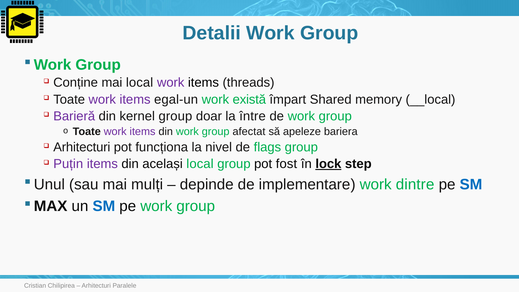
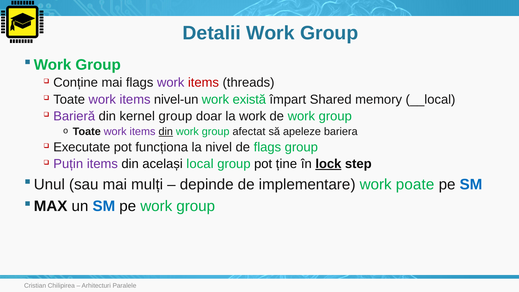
mai local: local -> flags (140, 83)
items colour: black -> red (203, 83)
egal-un: egal-un -> nivel-un (176, 99)
la între: între -> work (253, 116)
din underline: none -> present (166, 132)
Arhitecturi: Arhitecturi -> Executate (82, 147)
fost: fost -> ține (286, 164)
dintre: dintre -> poate (415, 184)
